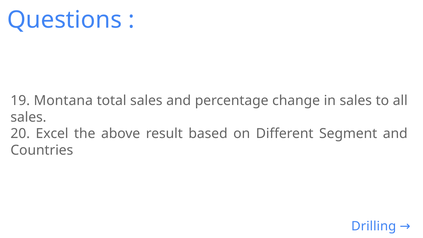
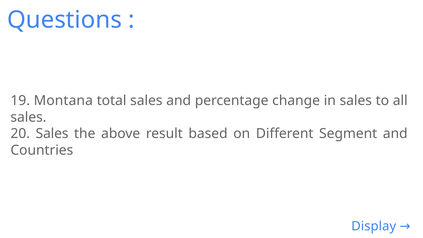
20 Excel: Excel -> Sales (52, 134)
Drilling: Drilling -> Display (374, 226)
